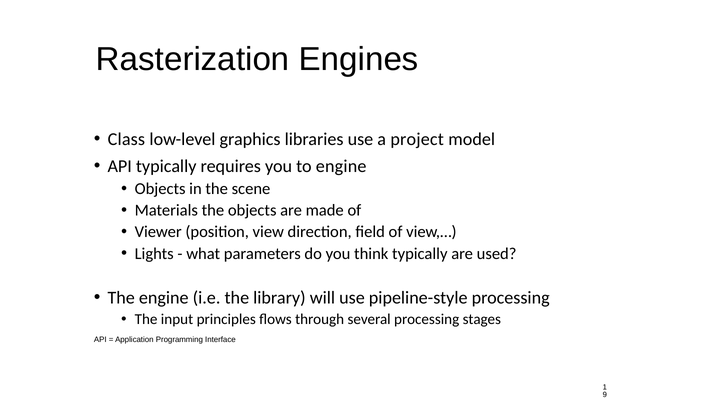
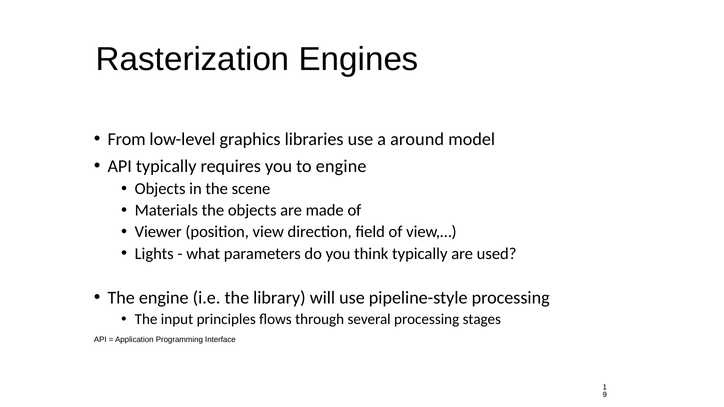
Class: Class -> From (127, 139)
project: project -> around (417, 139)
